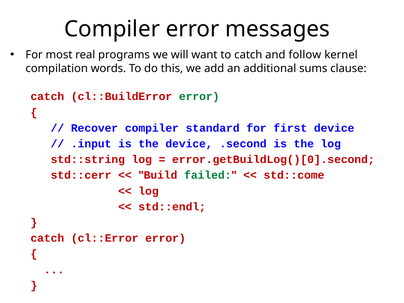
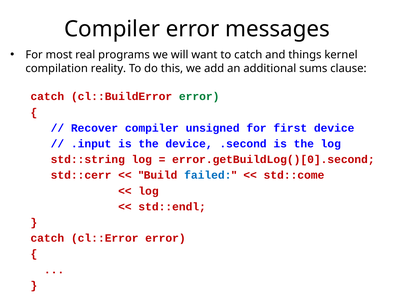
follow: follow -> things (305, 55)
words: words -> reality (108, 68)
standard: standard -> unsigned (213, 128)
failed colour: green -> blue (208, 175)
